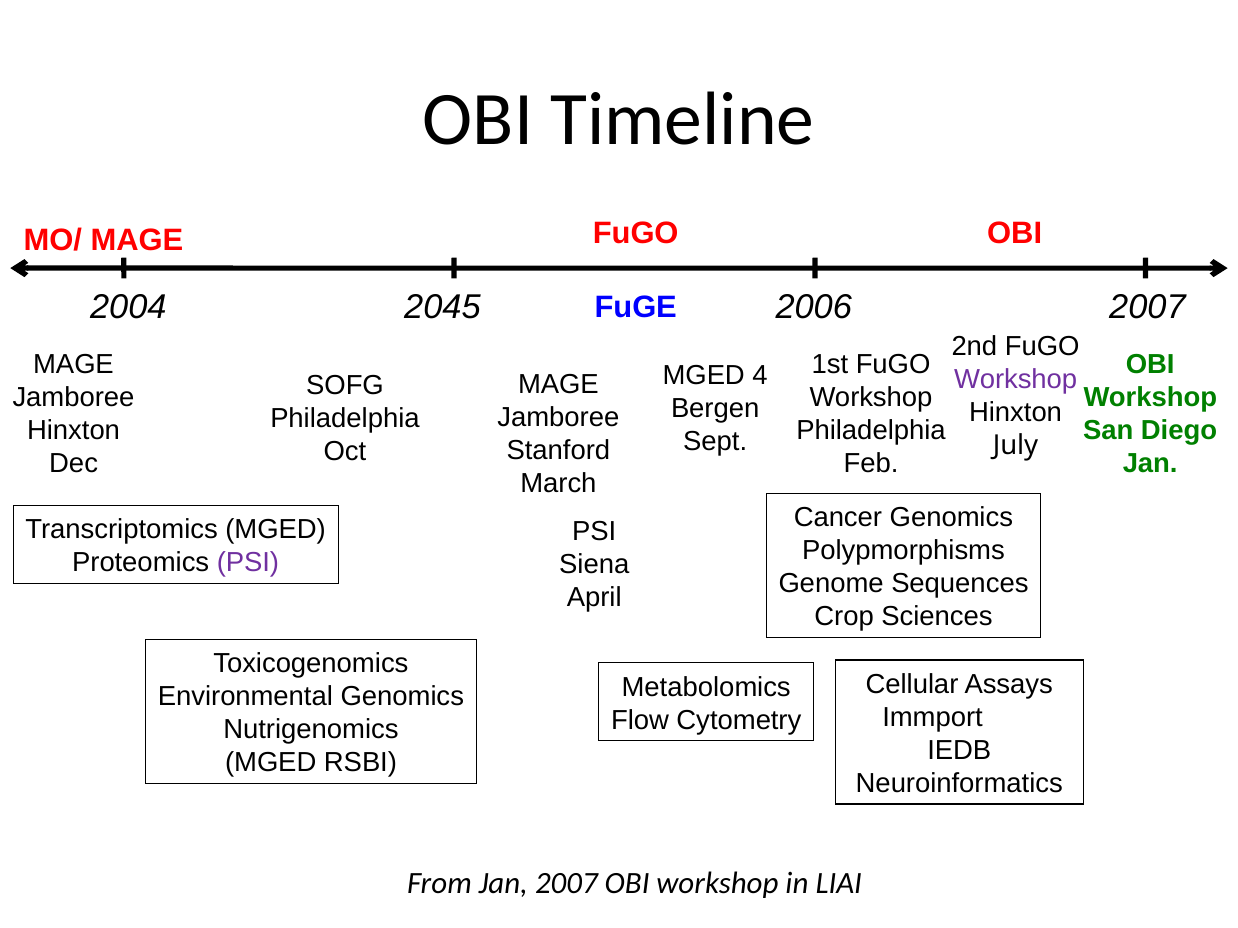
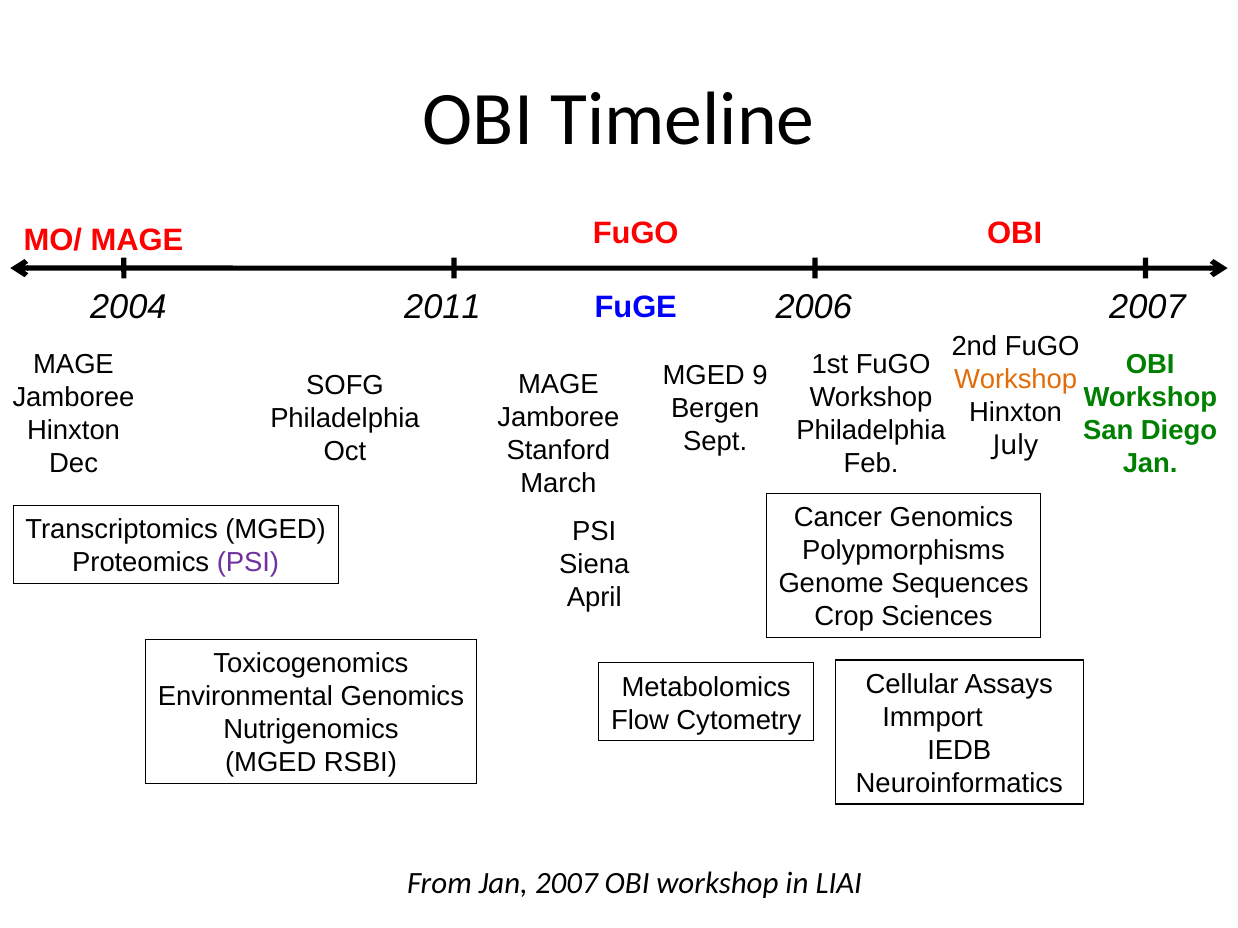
2045: 2045 -> 2011 (442, 308)
4: 4 -> 9 (760, 375)
Workshop colour: purple -> orange (1016, 380)
